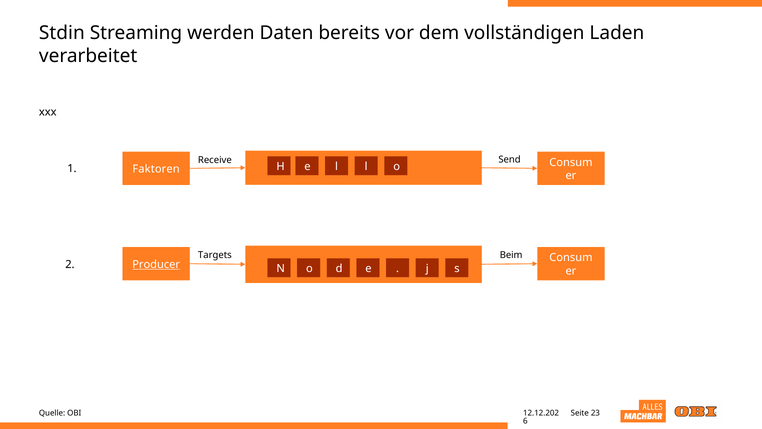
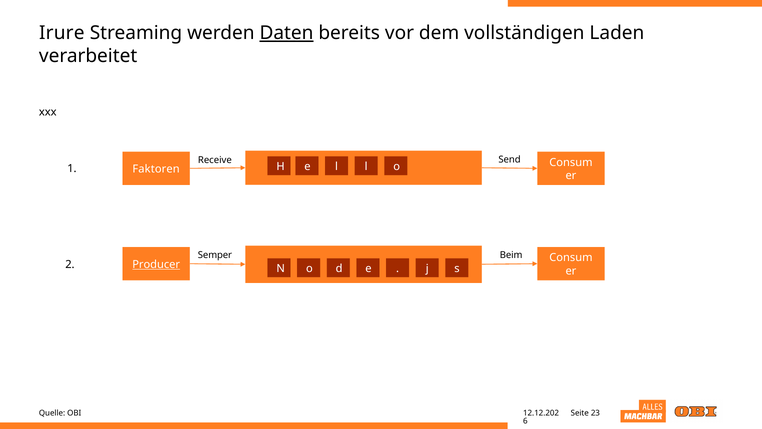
Stdin: Stdin -> Irure (62, 33)
Daten underline: none -> present (287, 33)
Targets: Targets -> Semper (215, 255)
